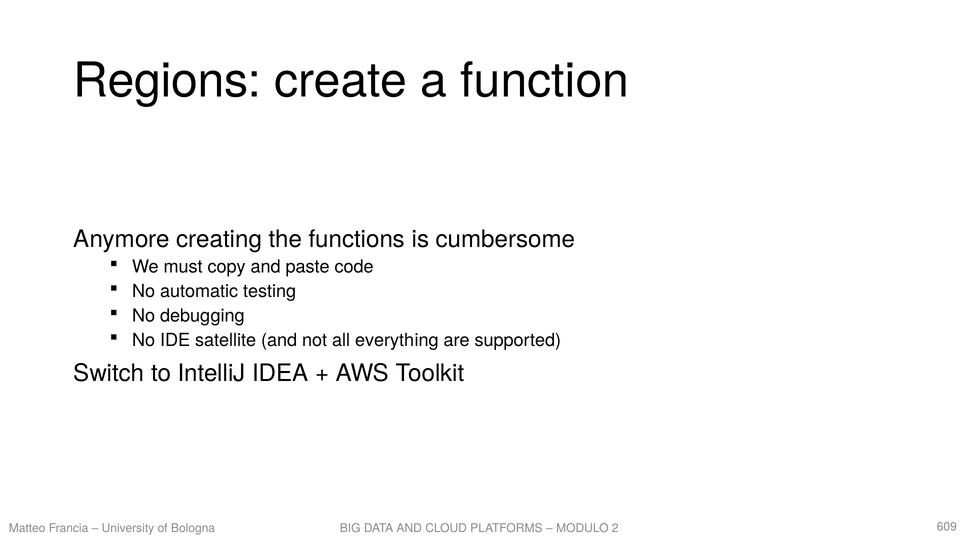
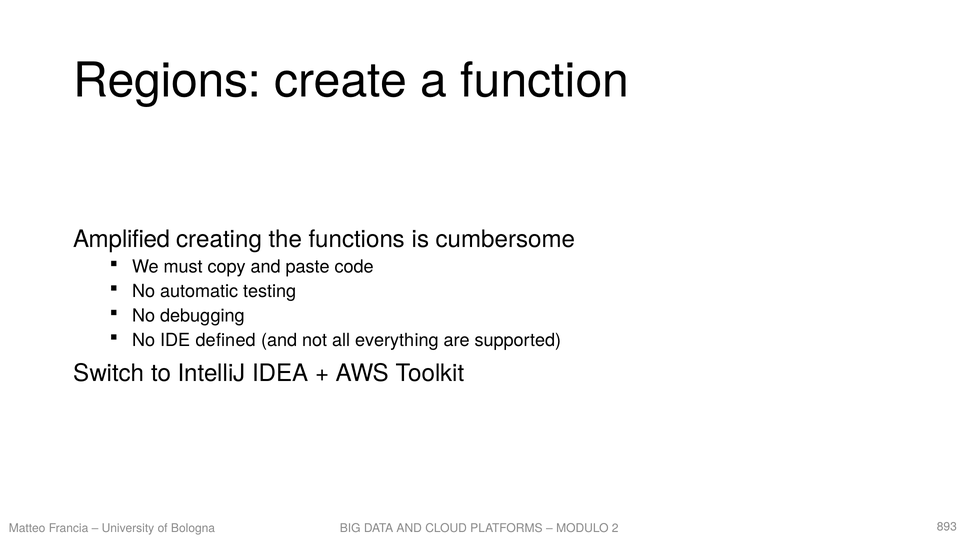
Anymore: Anymore -> Amplified (122, 239)
satellite: satellite -> defined (226, 341)
609: 609 -> 893 (947, 527)
